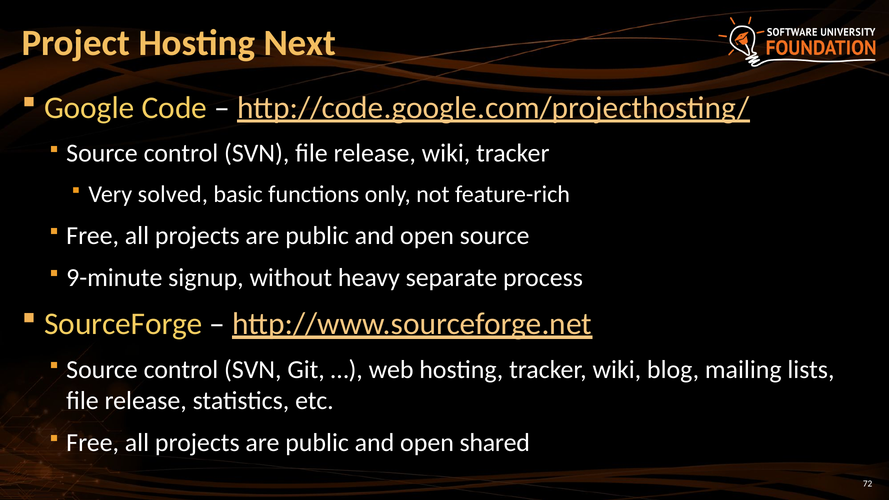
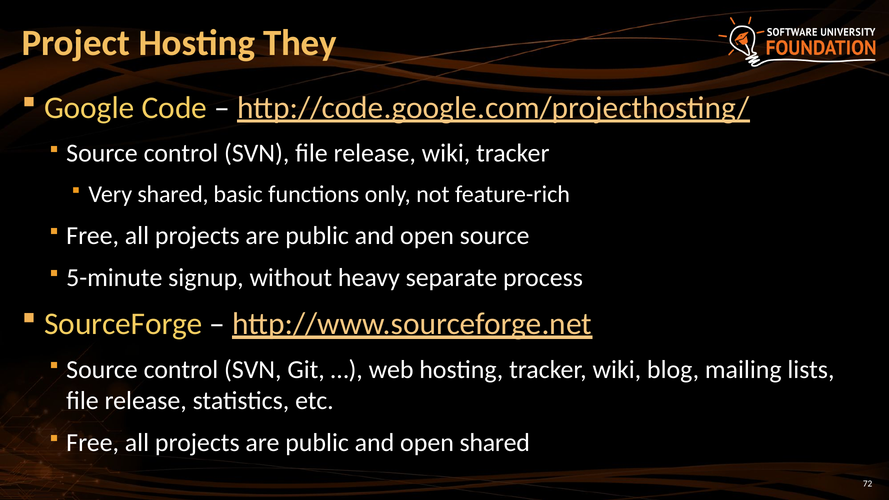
Next: Next -> They (300, 43)
Very solved: solved -> shared (173, 194)
9-minute: 9-minute -> 5-minute (114, 278)
